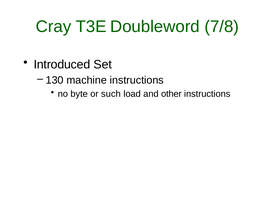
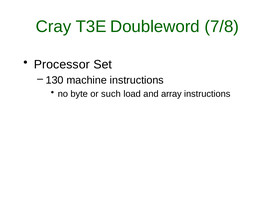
Introduced: Introduced -> Processor (62, 65)
other: other -> array (171, 94)
